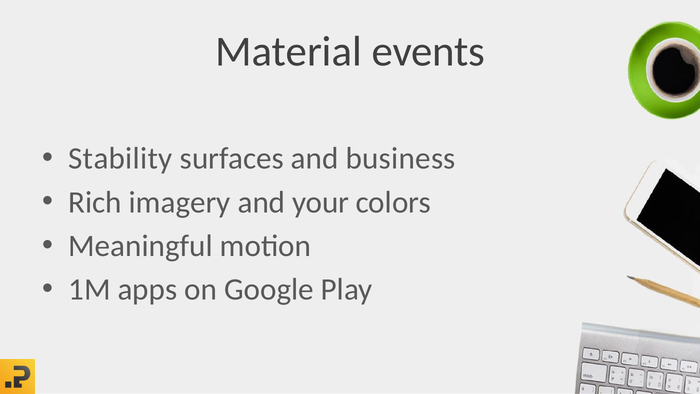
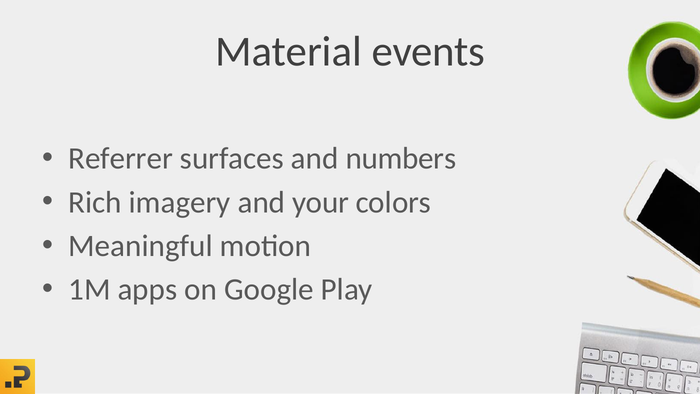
Stability: Stability -> Referrer (121, 159)
business: business -> numbers (401, 159)
